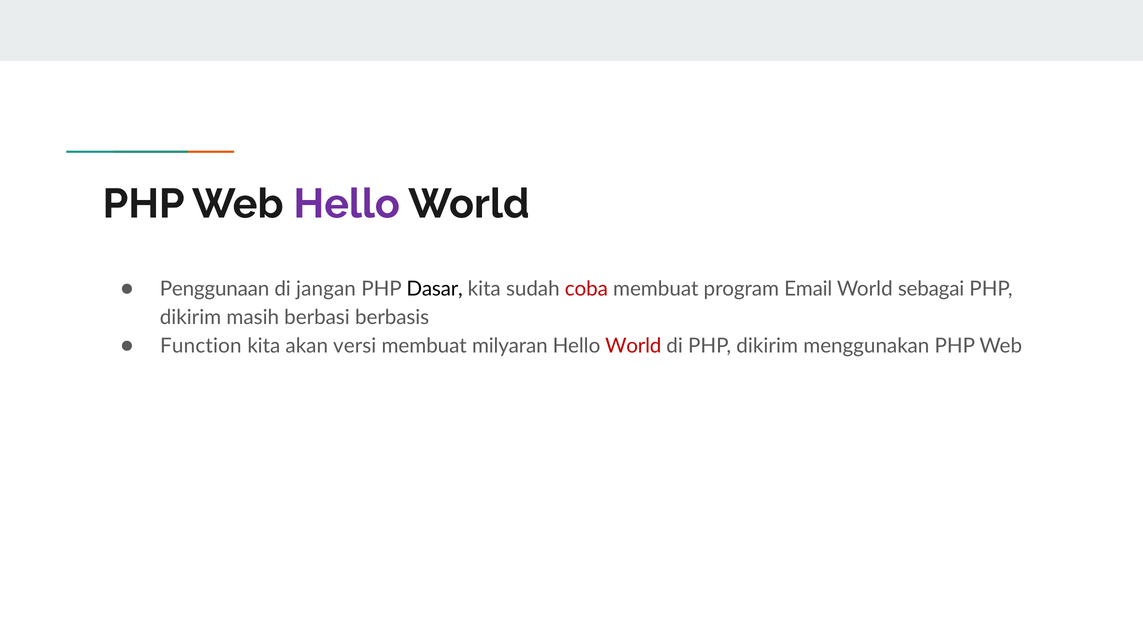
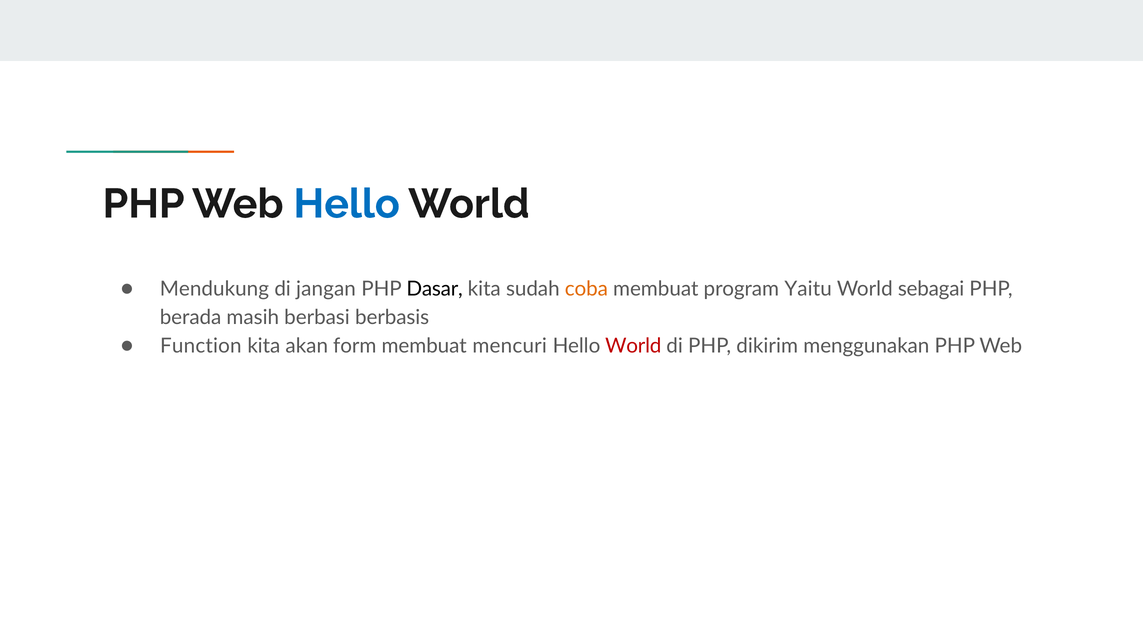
Hello colour: purple -> blue (347, 204)
Penggunaan: Penggunaan -> Mendukung (214, 289)
coba colour: red -> orange (586, 289)
Email: Email -> Yaitu (808, 289)
dikirim: dikirim -> berada (191, 317)
versi: versi -> form (355, 346)
milyaran: milyaran -> mencuri (510, 346)
